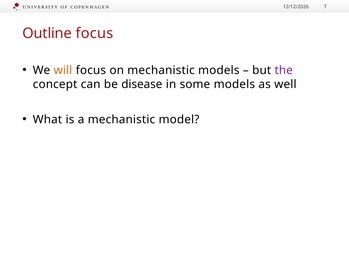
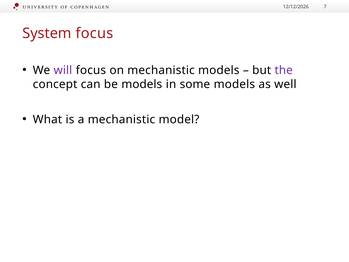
Outline: Outline -> System (47, 33)
will colour: orange -> purple (63, 70)
be disease: disease -> models (142, 84)
